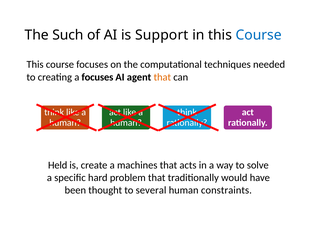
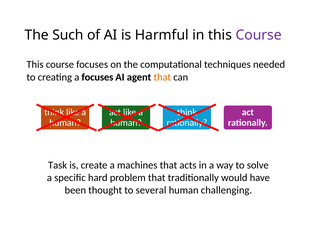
Support: Support -> Harmful (162, 35)
Course colour: blue -> purple (259, 35)
Held: Held -> Task (58, 165)
constraints: constraints -> challenging (226, 190)
